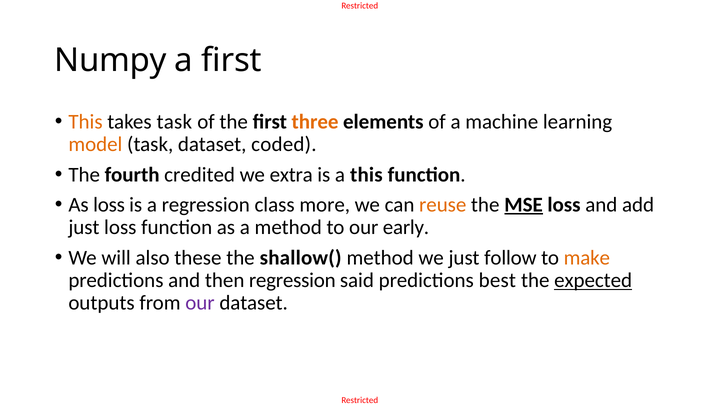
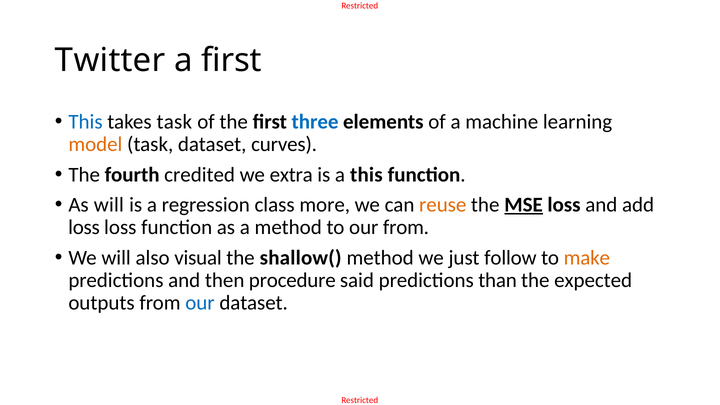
Numpy: Numpy -> Twitter (110, 60)
This colour: orange -> blue (86, 122)
three colour: orange -> blue (315, 122)
coded: coded -> curves (284, 144)
As loss: loss -> will (109, 205)
just: just -> loss (84, 227)
our early: early -> from (406, 227)
these: these -> visual (198, 258)
then regression: regression -> procedure (292, 280)
best: best -> than (498, 280)
expected underline: present -> none (593, 280)
our colour: purple -> blue (200, 303)
